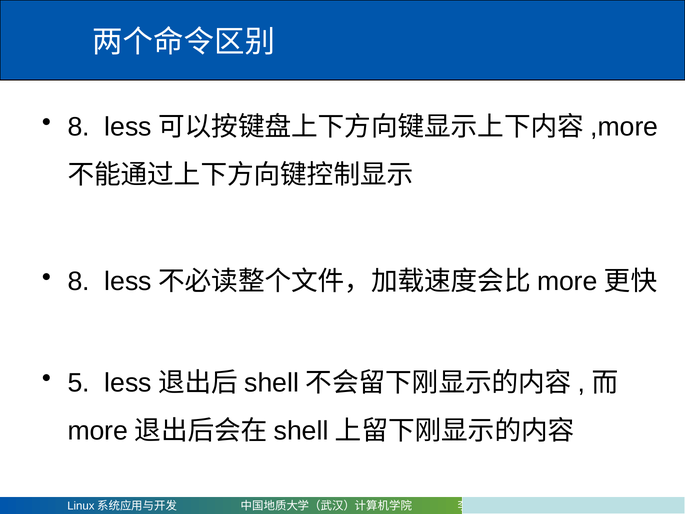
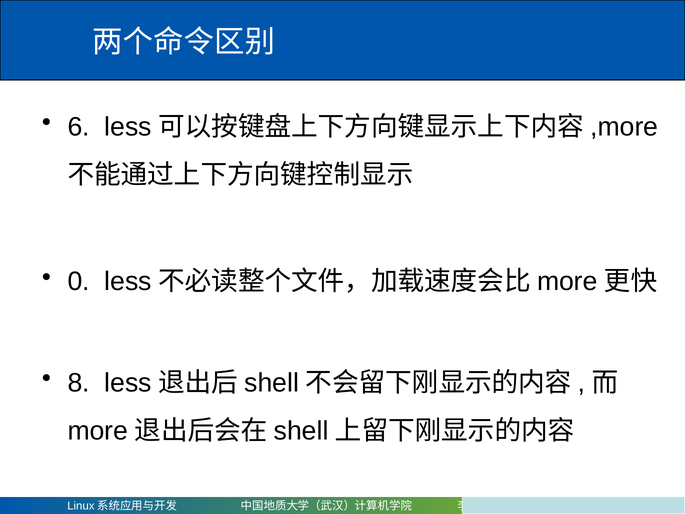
8: 8 -> 6 (79, 127)
8: 8 -> 0 (79, 282)
5: 5 -> 8 (79, 383)
